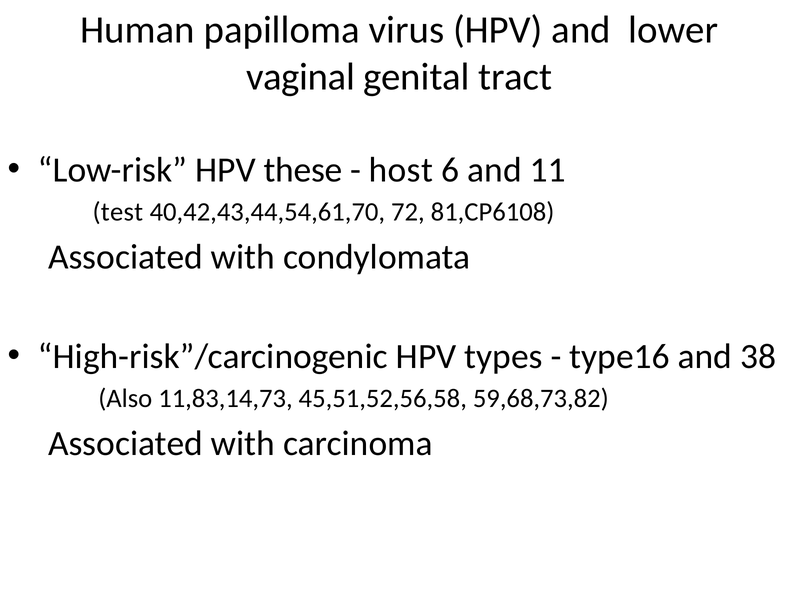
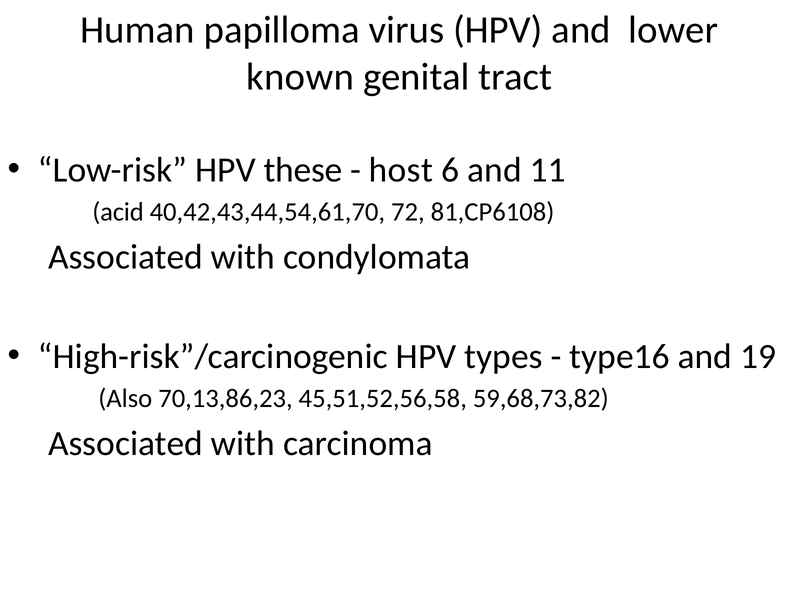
vaginal: vaginal -> known (300, 77)
test: test -> acid (118, 212)
38: 38 -> 19 (758, 357)
11,83,14,73: 11,83,14,73 -> 70,13,86,23 (225, 399)
